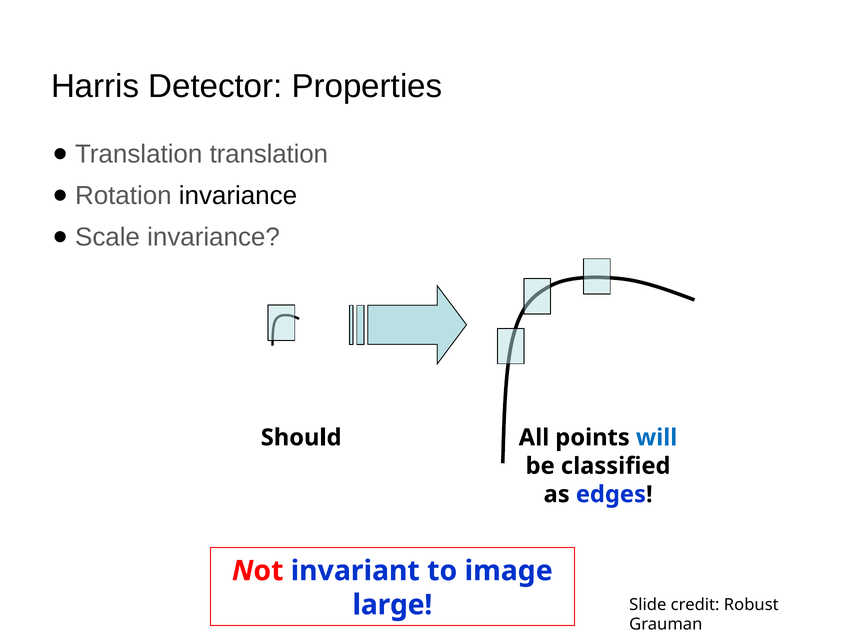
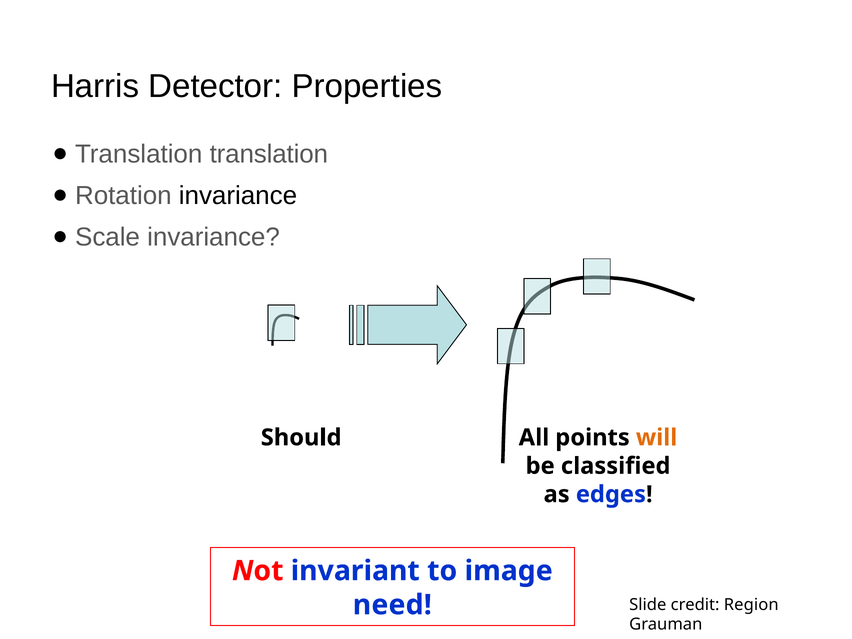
will colour: blue -> orange (657, 438)
Robust: Robust -> Region (751, 605)
large: large -> need (392, 605)
